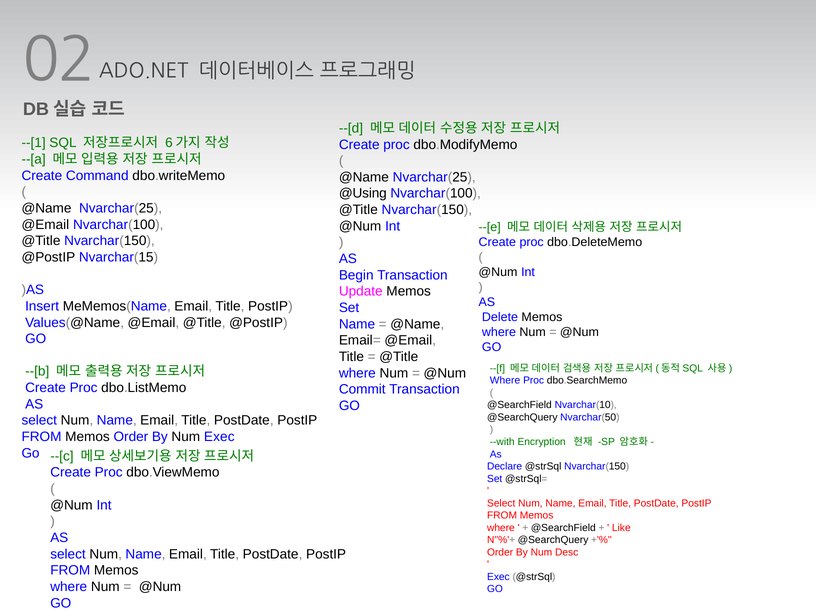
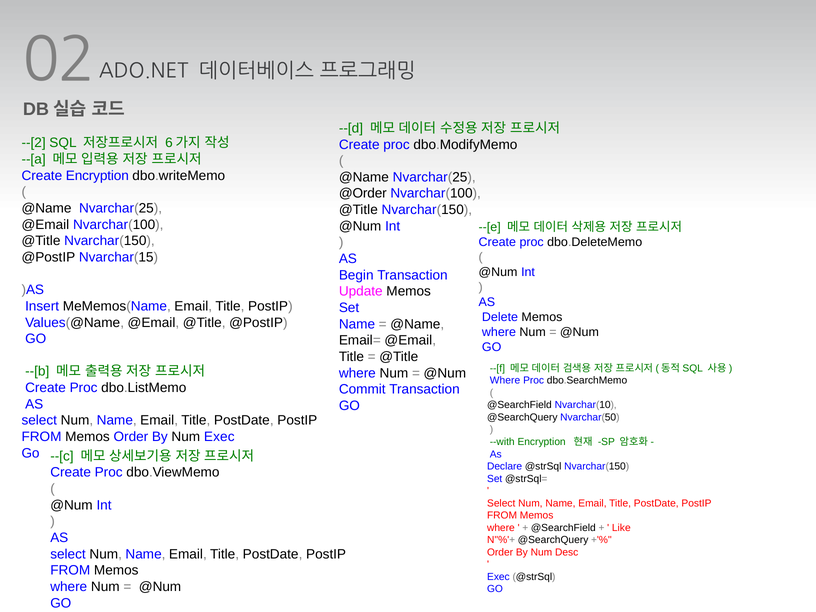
--[1: --[1 -> --[2 (34, 143)
Create Command: Command -> Encryption (97, 176)
@Using: @Using -> @Order (363, 194)
